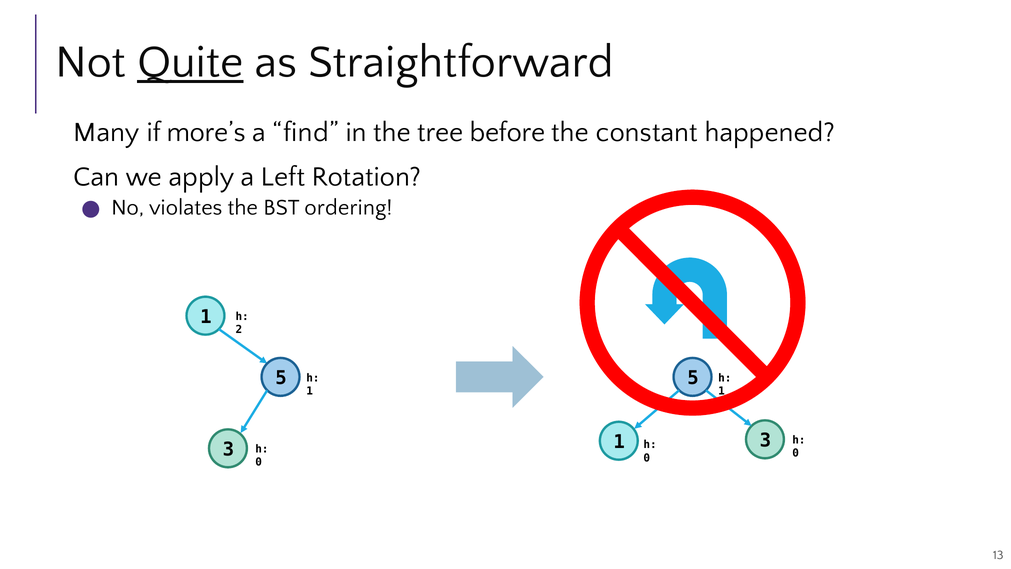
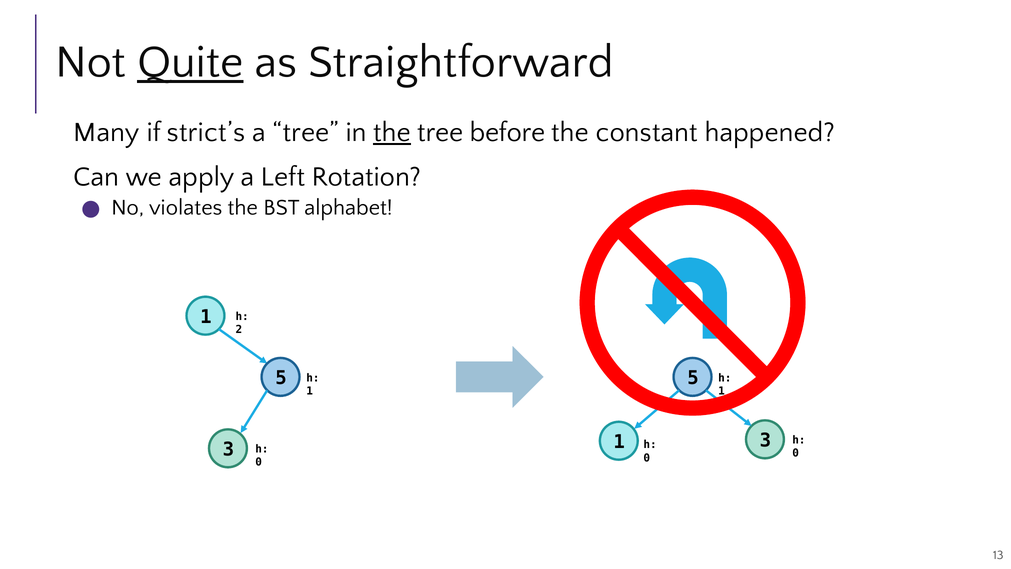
more’s: more’s -> strict’s (206, 132)
a find: find -> tree (306, 132)
the underline: none -> present (392, 132)
ordering: ordering -> alphabet (348, 208)
